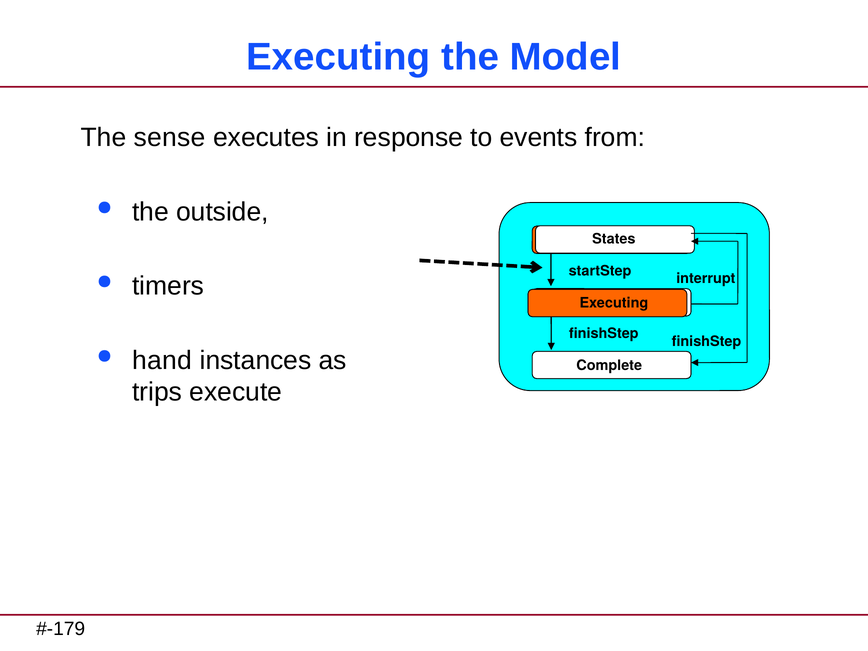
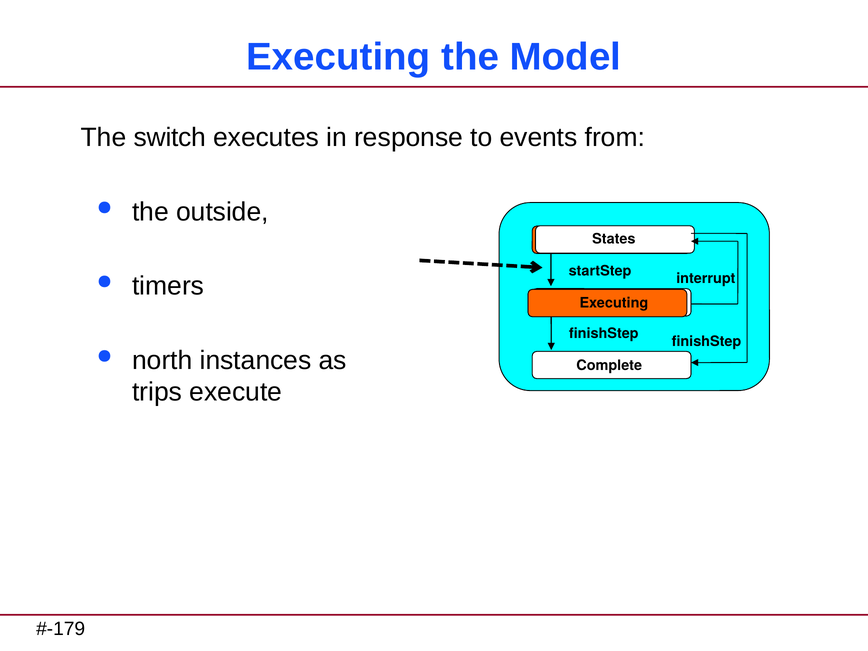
sense: sense -> switch (170, 138)
hand: hand -> north (162, 360)
